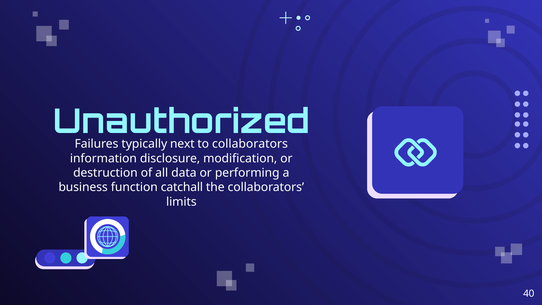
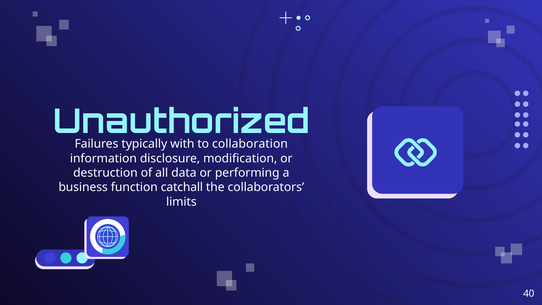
next: next -> with (182, 144)
to collaborators: collaborators -> collaboration (250, 144)
